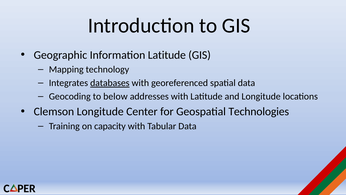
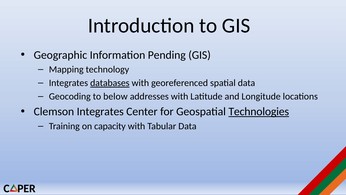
Information Latitude: Latitude -> Pending (167, 55)
Clemson Longitude: Longitude -> Integrates (100, 111)
Technologies underline: none -> present (259, 111)
